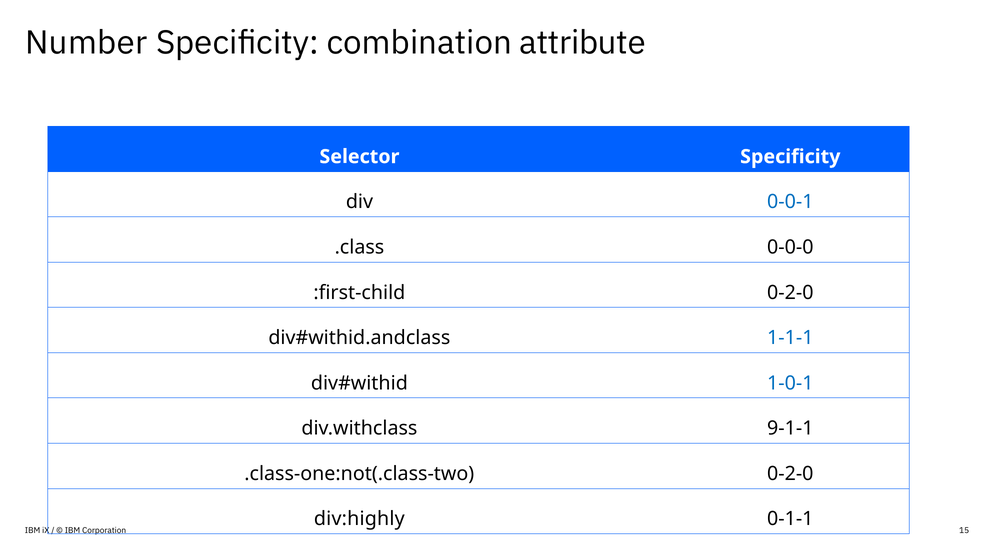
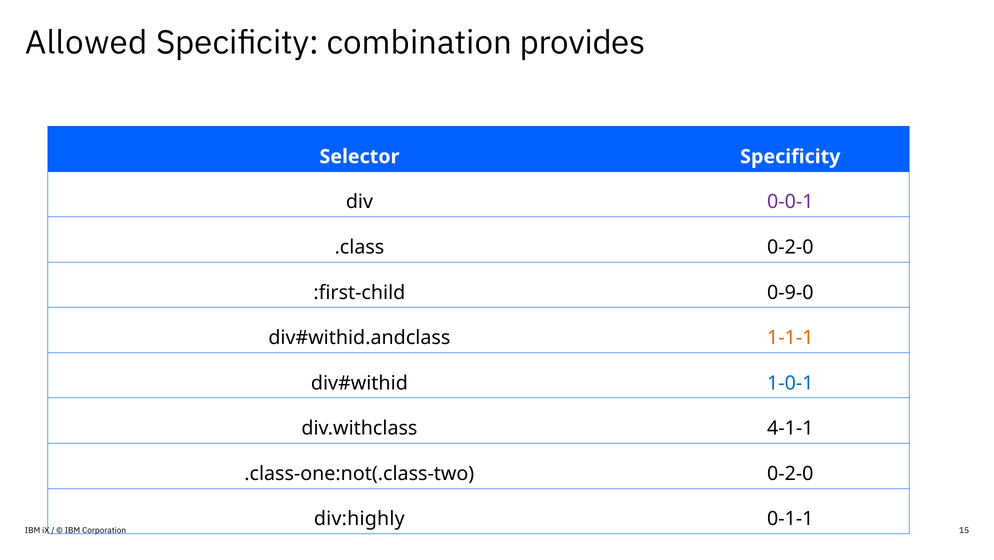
Number: Number -> Allowed (86, 43)
attribute: attribute -> provides (583, 43)
0-0-1 colour: blue -> purple (790, 202)
.class 0-0-0: 0-0-0 -> 0-2-0 (790, 247)
:first-child 0-2-0: 0-2-0 -> 0-9-0 (790, 292)
1-1-1 colour: blue -> orange (790, 338)
9-1-1: 9-1-1 -> 4-1-1 (790, 428)
